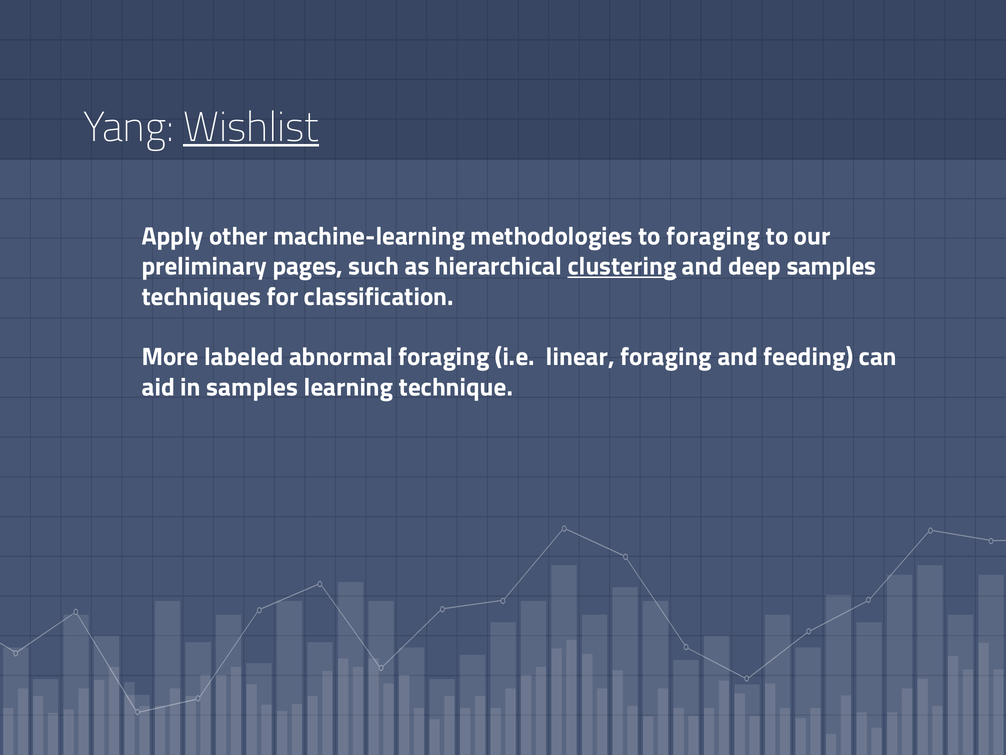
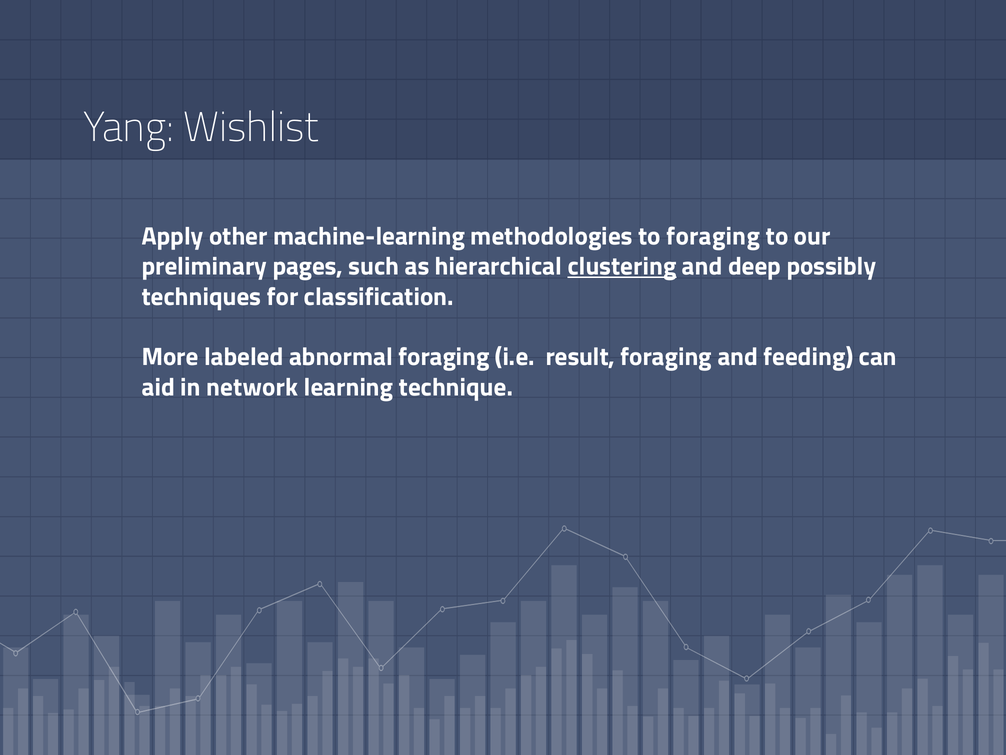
Wishlist underline: present -> none (251, 127)
deep samples: samples -> possibly (831, 266)
linear: linear -> result (580, 357)
in samples: samples -> network (252, 387)
